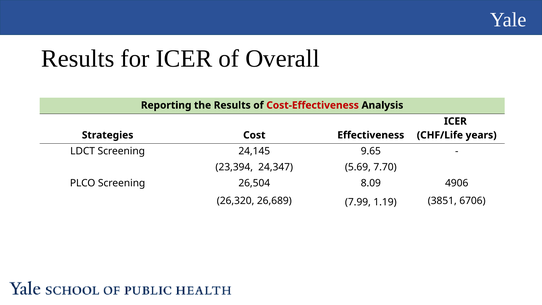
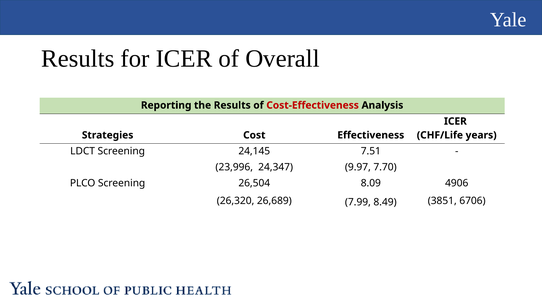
9.65: 9.65 -> 7.51 (371, 151)
23,394: 23,394 -> 23,996 (234, 167)
5.69: 5.69 -> 9.97 (358, 167)
1.19: 1.19 -> 8.49 (385, 202)
